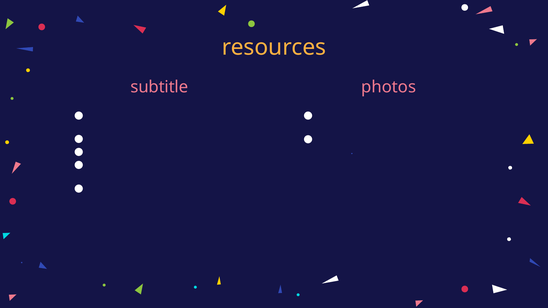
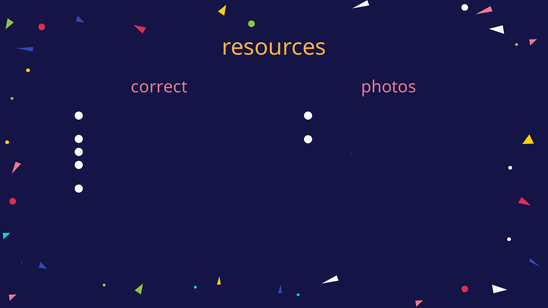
subtitle: subtitle -> correct (159, 87)
